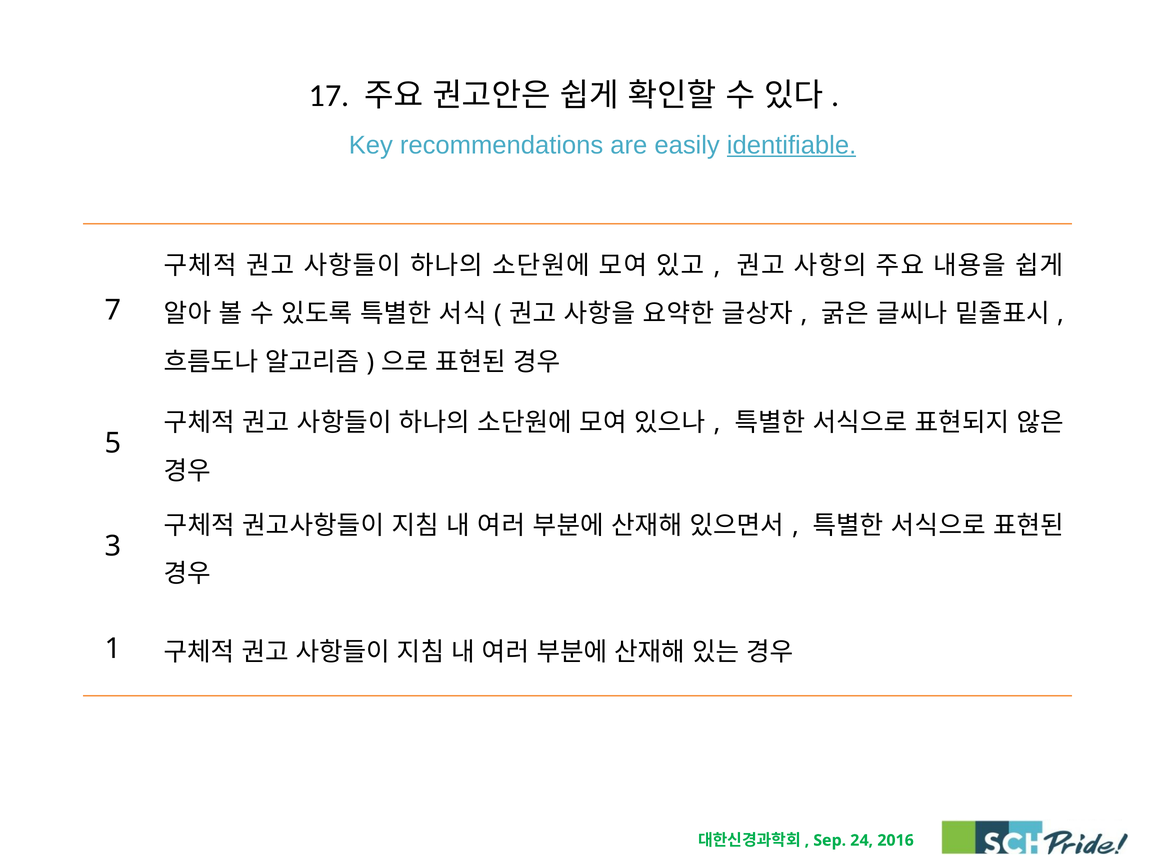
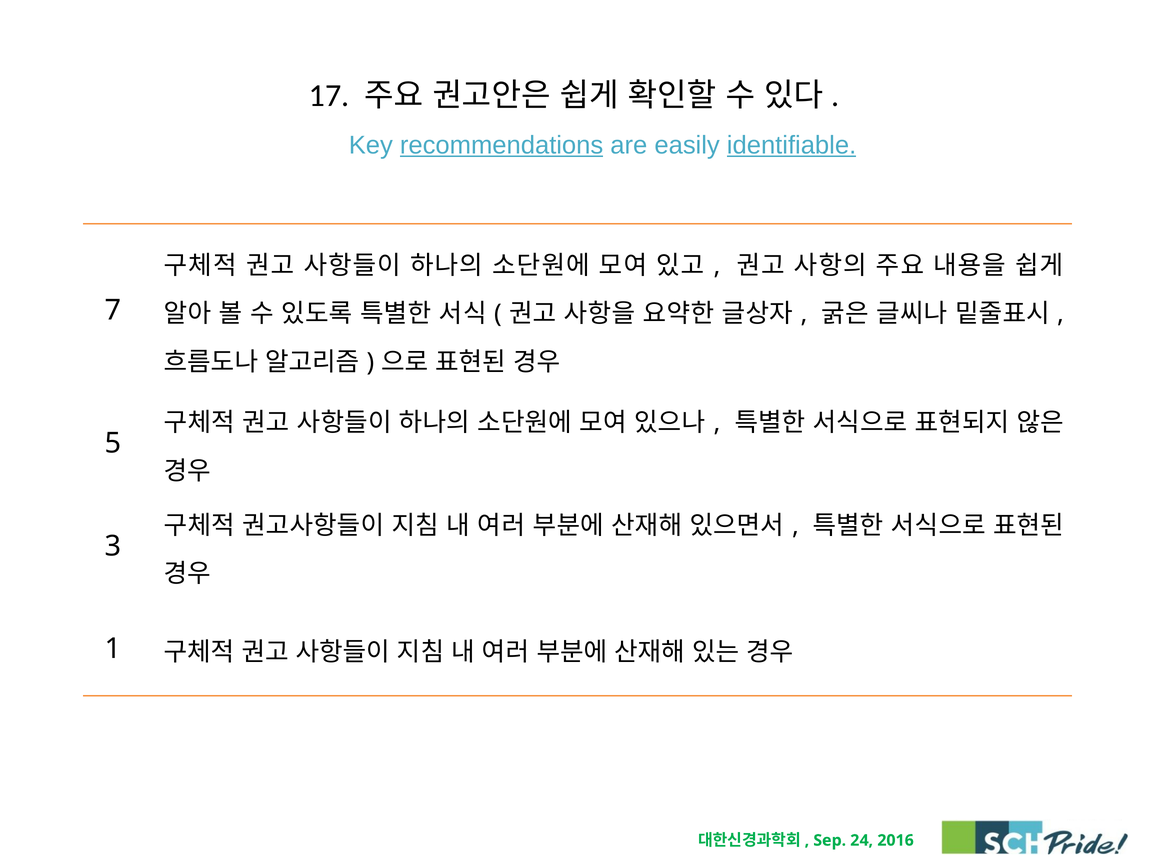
recommendations underline: none -> present (502, 145)
